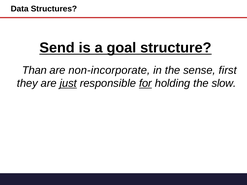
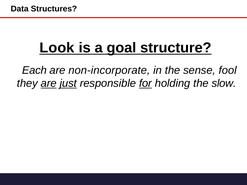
Send: Send -> Look (57, 48)
Than: Than -> Each (34, 70)
first: first -> fool (228, 70)
are underline: none -> present (49, 83)
